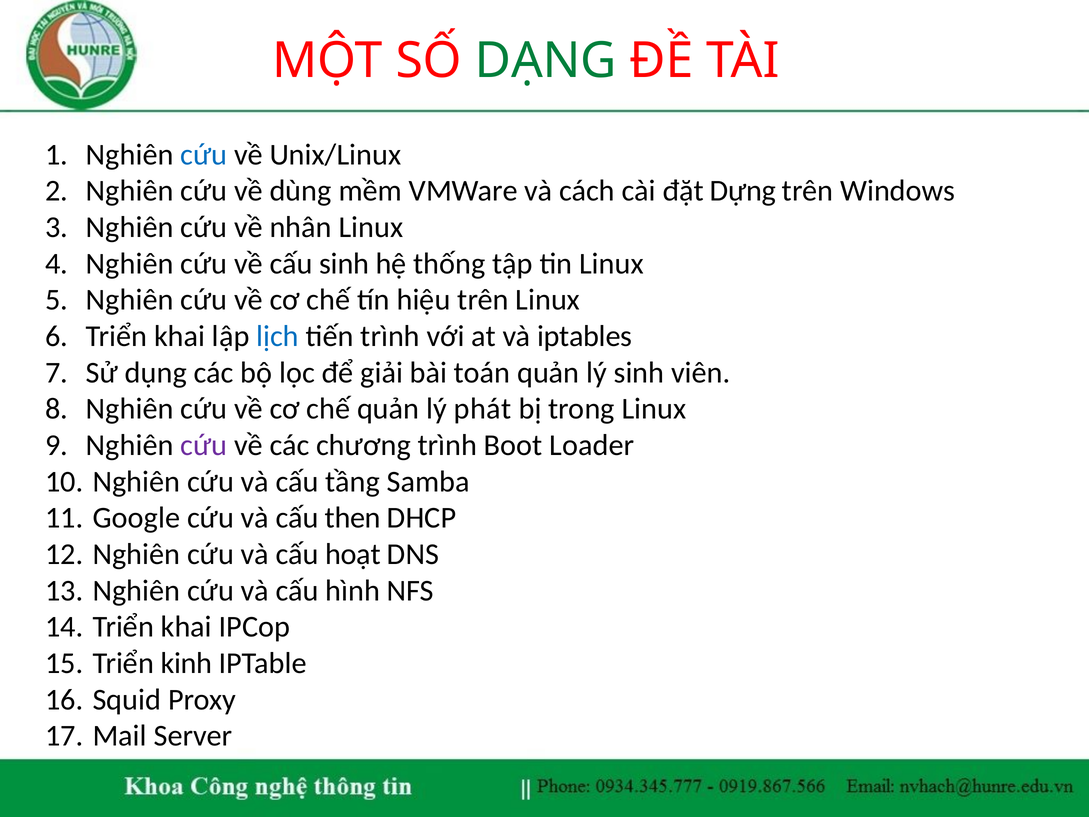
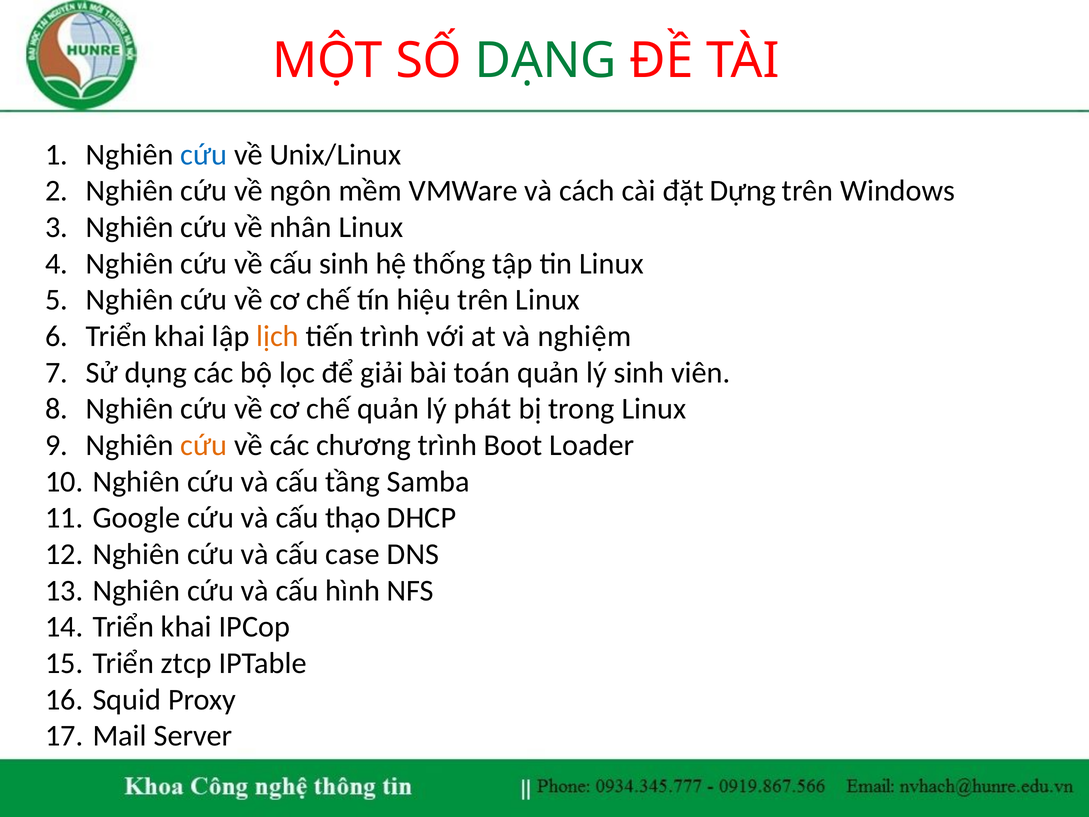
dùng: dùng -> ngôn (301, 191)
lịch colour: blue -> orange (277, 336)
iptables: iptables -> nghiệm (584, 336)
cứu colour: purple -> orange (204, 445)
then: then -> thạo (353, 518)
hoạt: hoạt -> case (353, 554)
kinh: kinh -> ztcp (186, 663)
